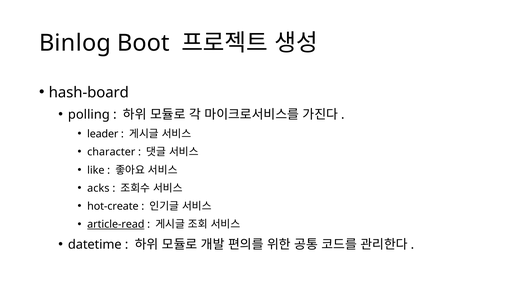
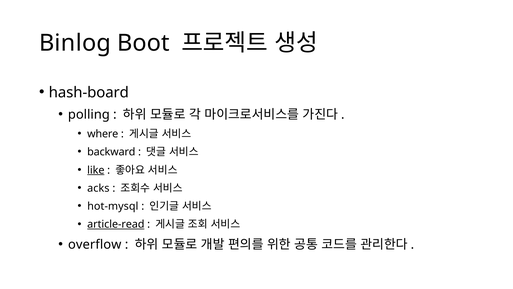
leader: leader -> where (103, 134)
character: character -> backward (111, 152)
like underline: none -> present (96, 170)
hot-create: hot-create -> hot-mysql (113, 206)
datetime: datetime -> overflow (95, 244)
